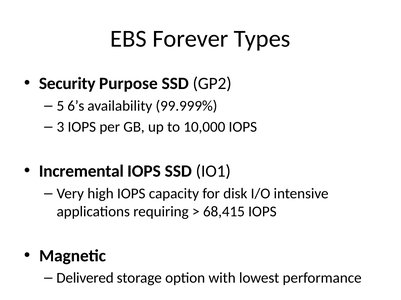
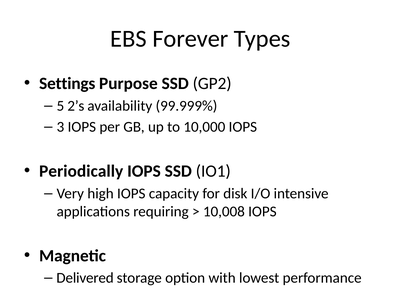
Security: Security -> Settings (67, 84)
6’s: 6’s -> 2’s (76, 106)
Incremental: Incremental -> Periodically (81, 172)
68,415: 68,415 -> 10,008 (224, 212)
